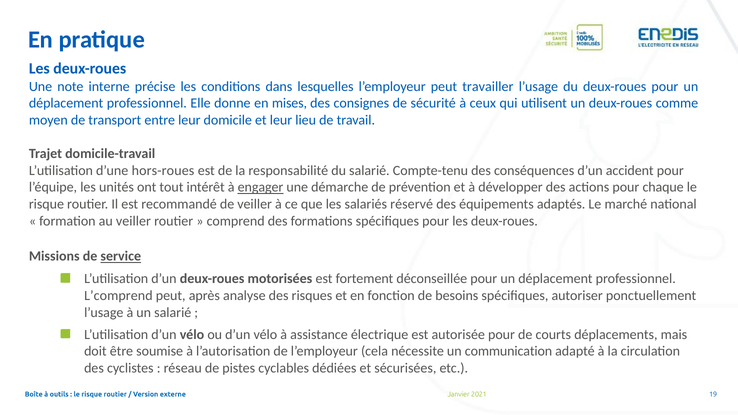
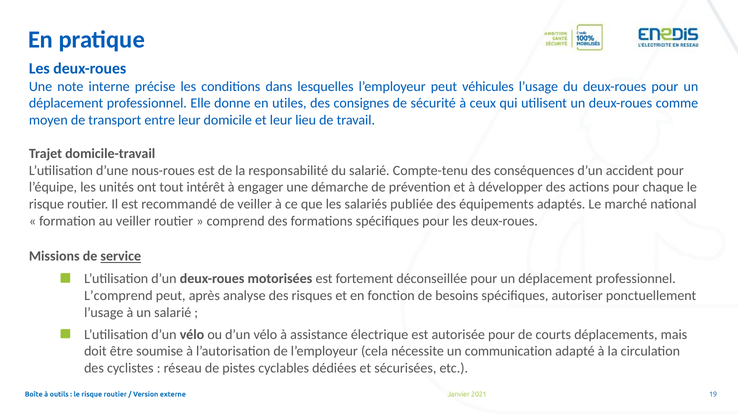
travailler: travailler -> véhicules (488, 86)
mises: mises -> utiles (289, 103)
hors-roues: hors-roues -> nous-roues (163, 171)
engager underline: present -> none (261, 187)
réservé: réservé -> publiée (412, 204)
